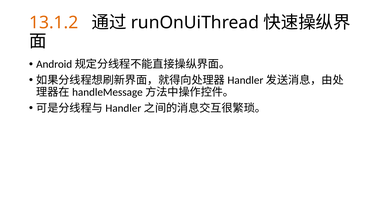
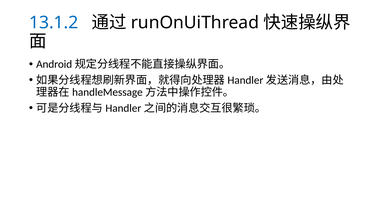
13.1.2 colour: orange -> blue (54, 23)
